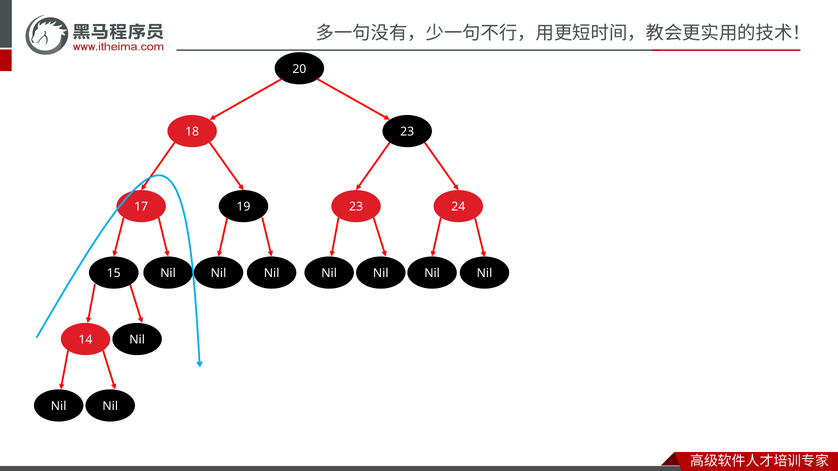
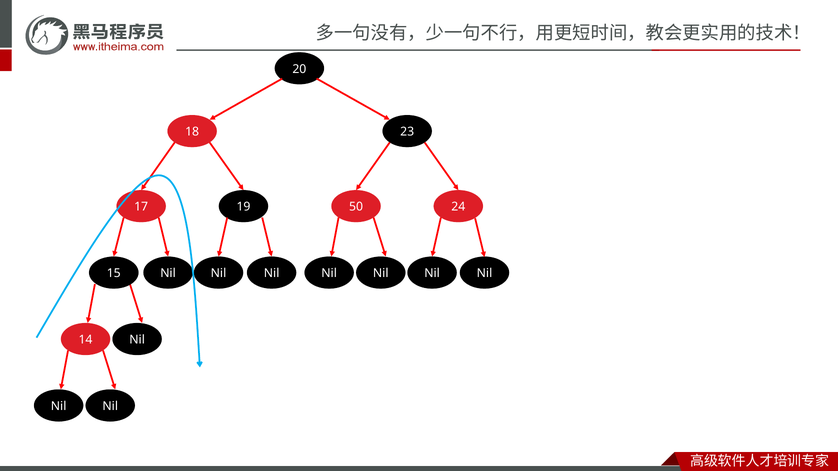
19 23: 23 -> 50 (356, 207)
